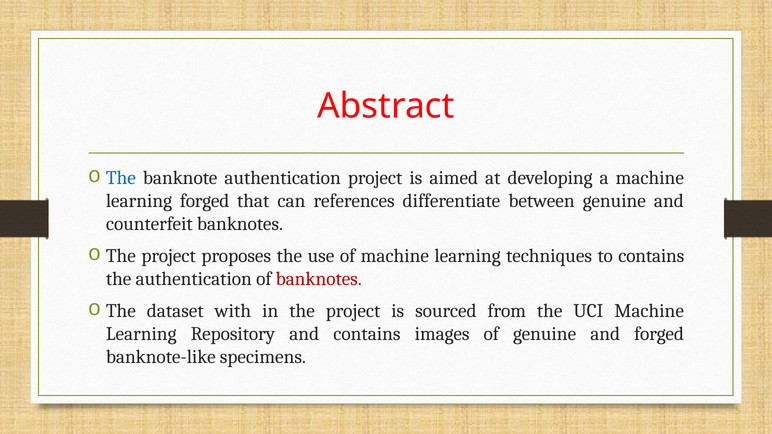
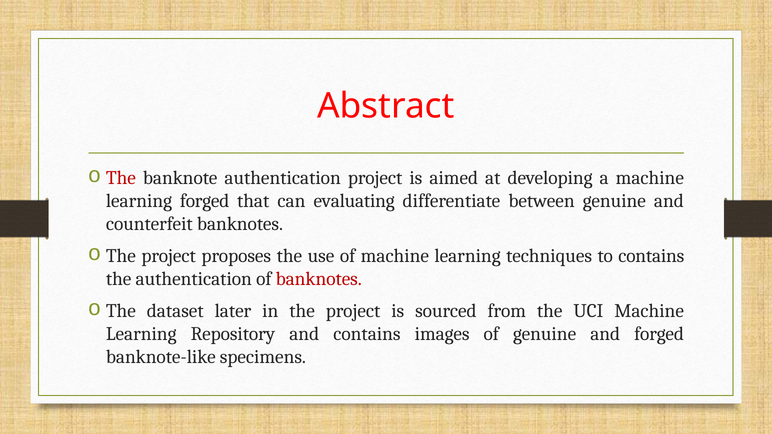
The colour: blue -> red (121, 178)
references: references -> evaluating (354, 201)
with: with -> later (233, 311)
